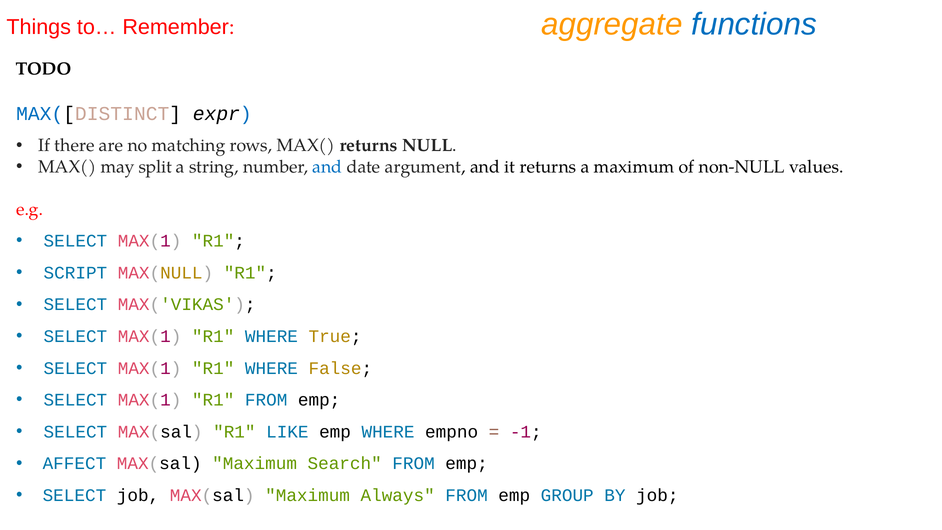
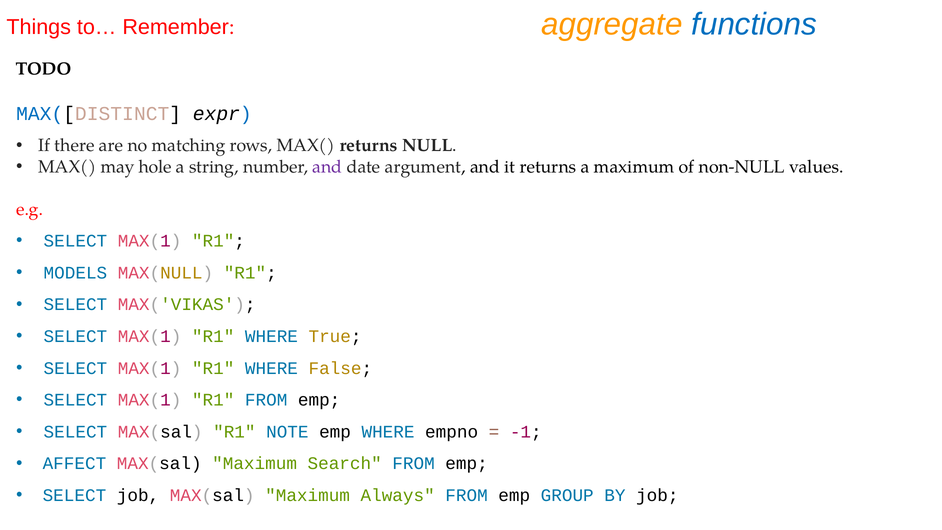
split: split -> hole (155, 167)
and colour: blue -> purple (327, 167)
SCRIPT: SCRIPT -> MODELS (75, 273)
LIKE: LIKE -> NOTE (287, 432)
